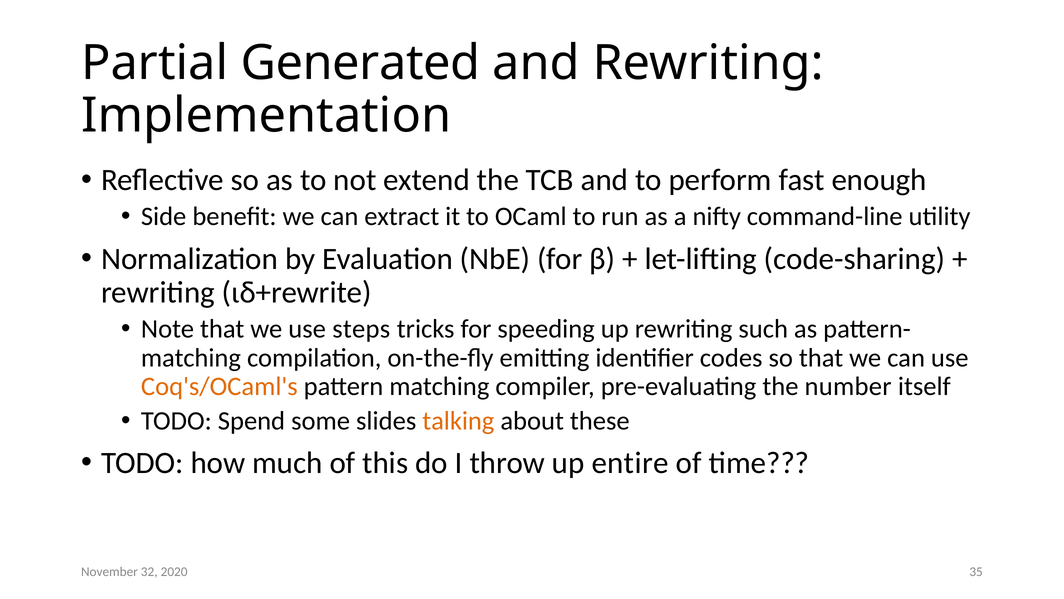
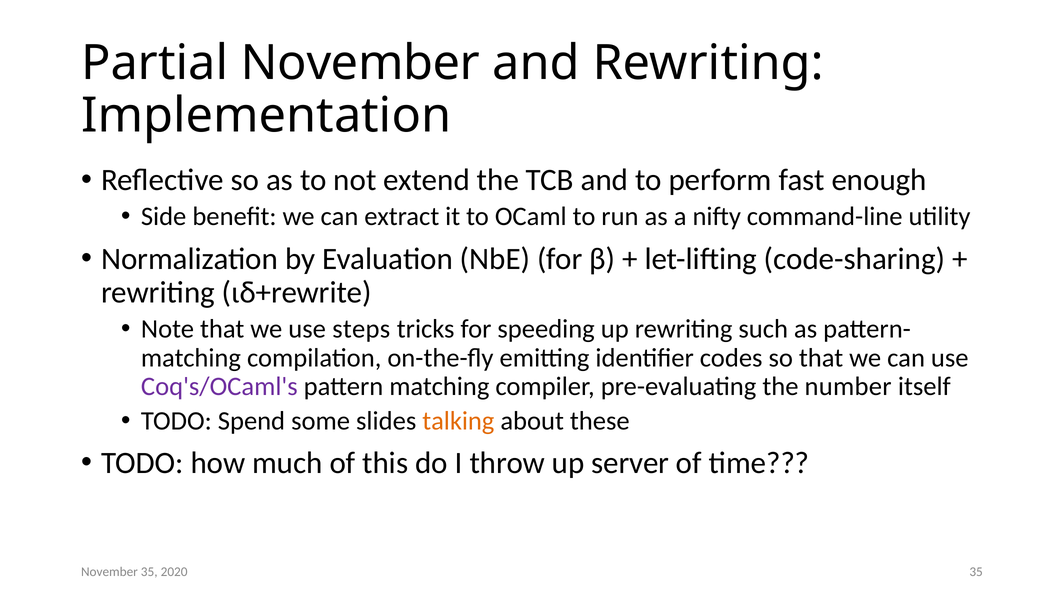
Partial Generated: Generated -> November (360, 63)
Coq's/OCaml's colour: orange -> purple (219, 386)
entire: entire -> server (630, 463)
November 32: 32 -> 35 (149, 572)
